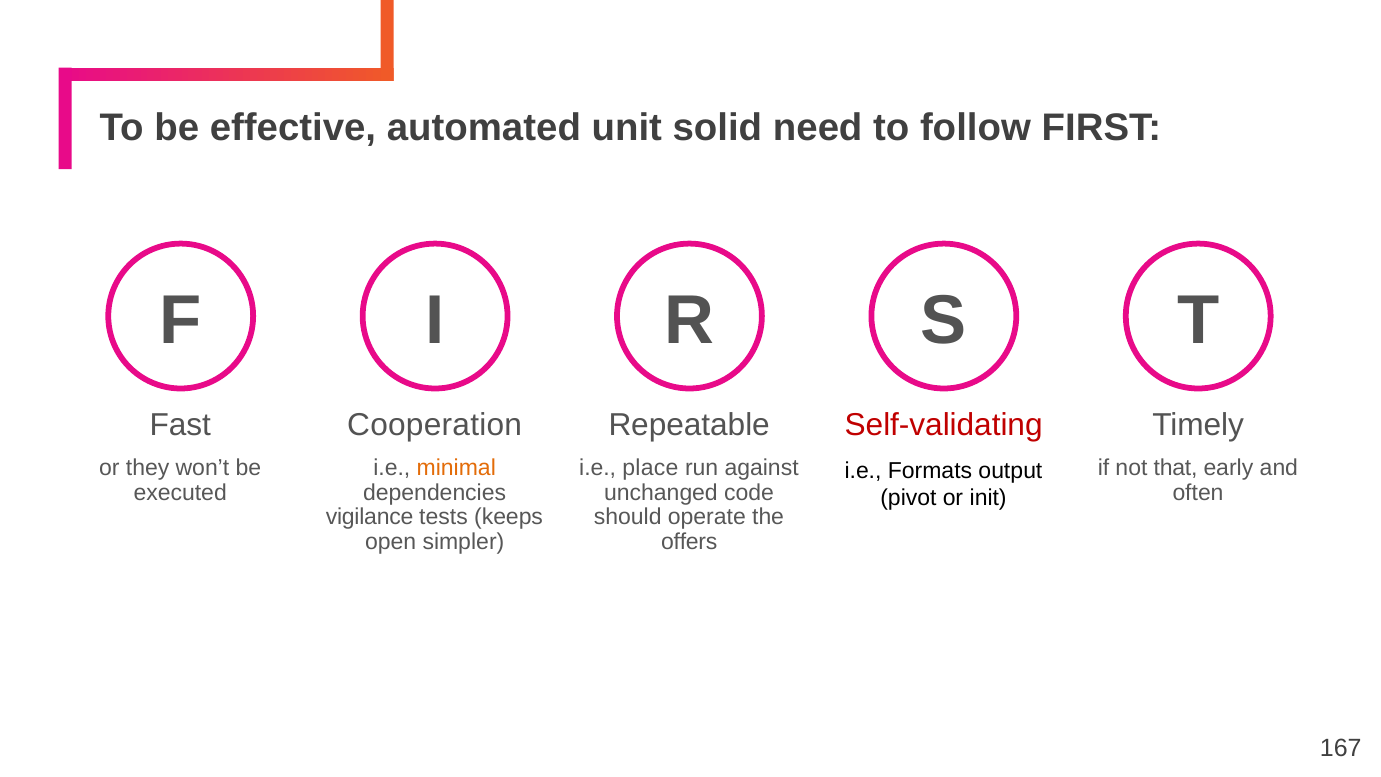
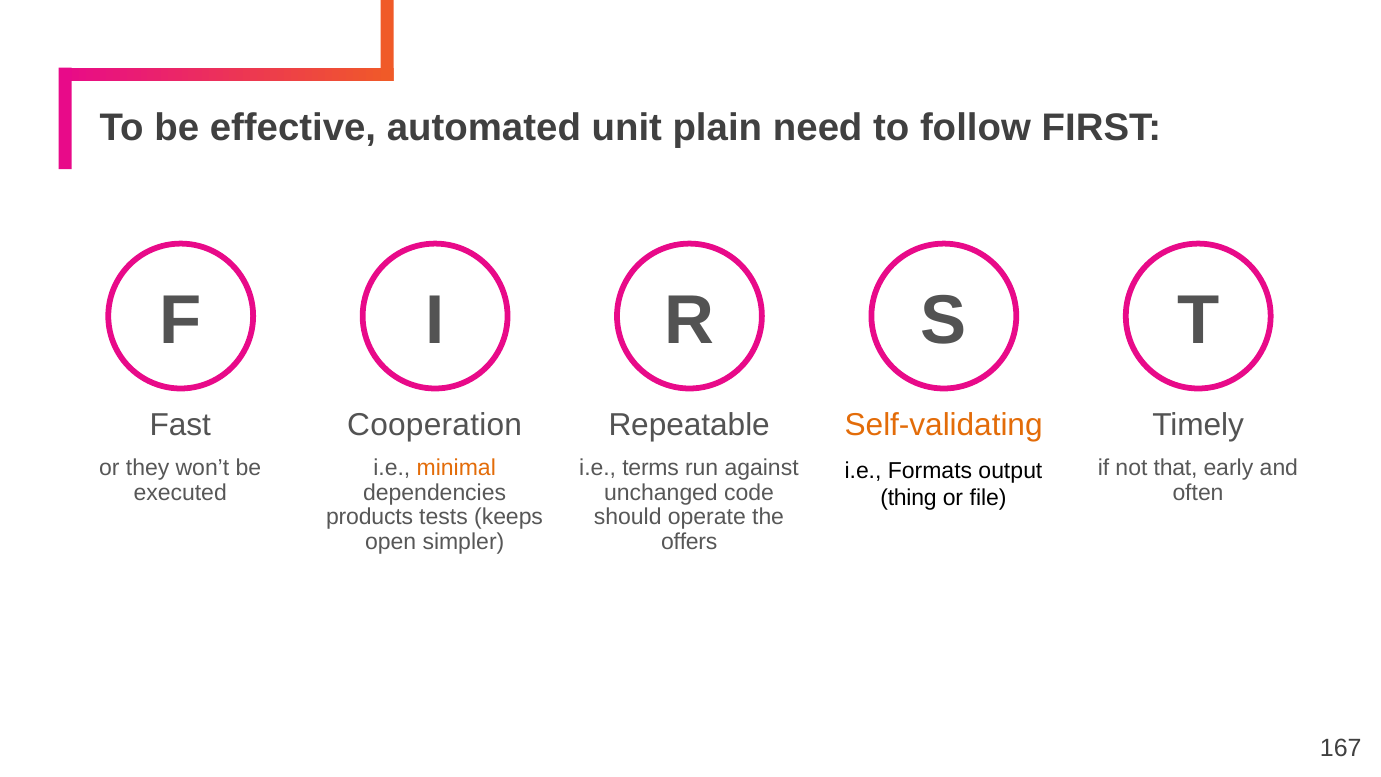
solid: solid -> plain (717, 127)
Self-validating colour: red -> orange (944, 425)
place: place -> terms (651, 468)
pivot: pivot -> thing (909, 498)
init: init -> file (988, 498)
vigilance: vigilance -> products (370, 517)
